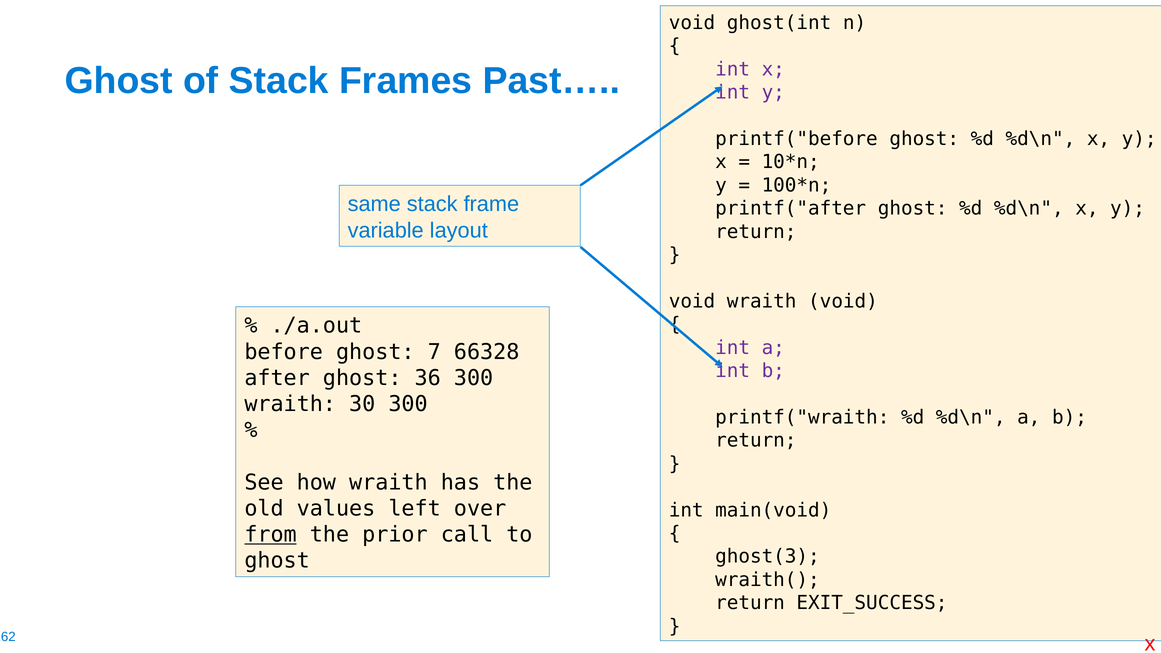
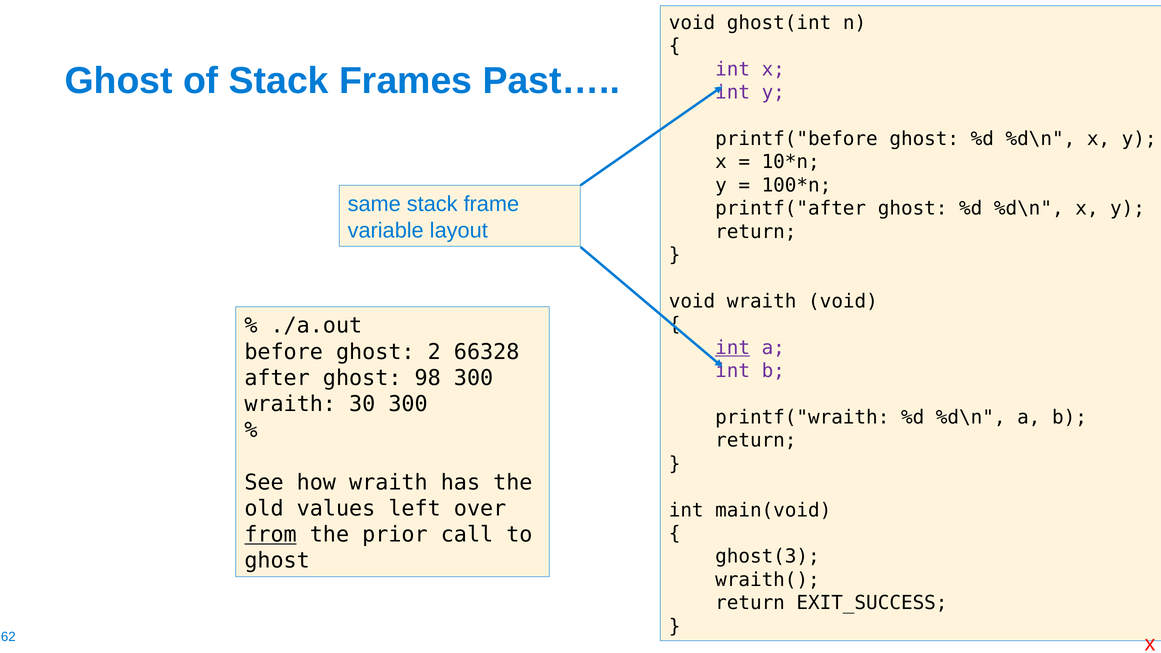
int underline: none -> present (733, 348)
7: 7 -> 2 (434, 352)
36: 36 -> 98 (428, 378)
